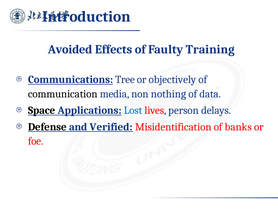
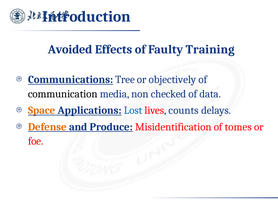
nothing: nothing -> checked (169, 94)
Space colour: black -> orange (42, 110)
person: person -> counts (184, 110)
Defense colour: black -> orange (47, 127)
Verified: Verified -> Produce (111, 127)
banks: banks -> tomes (238, 127)
